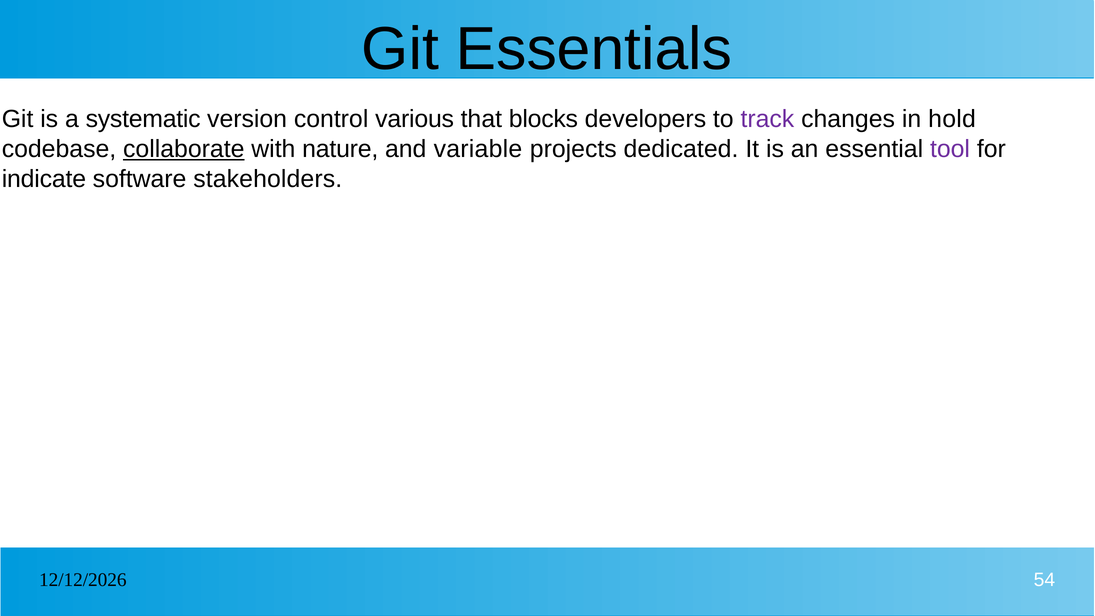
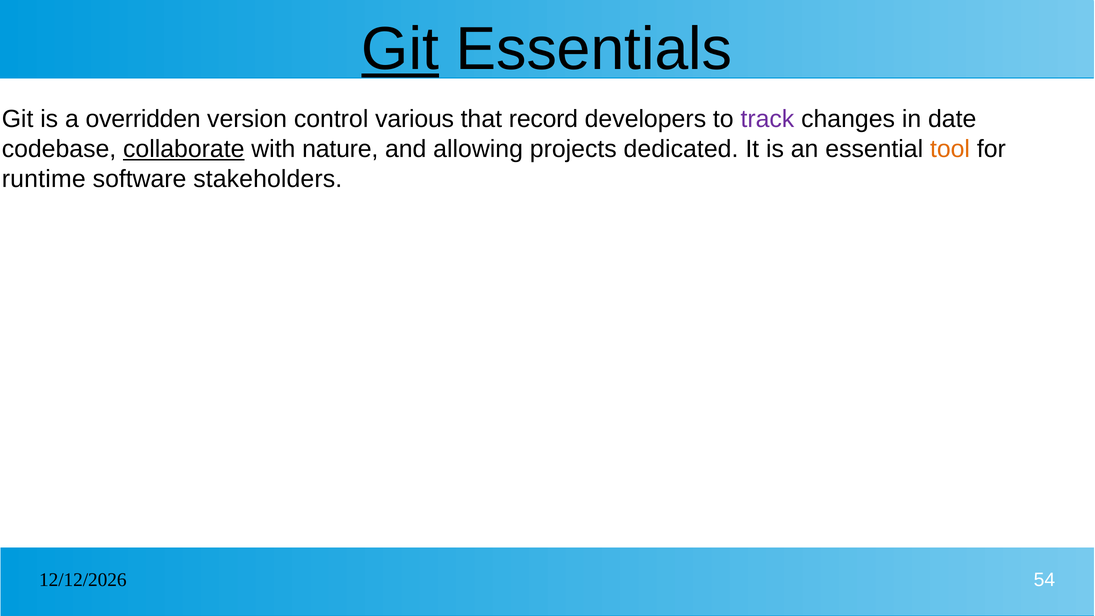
Git underline: none -> present (400, 49)
systematic: systematic -> overridden (143, 119)
blocks: blocks -> record (543, 119)
hold: hold -> date (952, 119)
variable: variable -> allowing (478, 149)
tool colour: purple -> orange (950, 149)
indicate: indicate -> runtime (44, 179)
